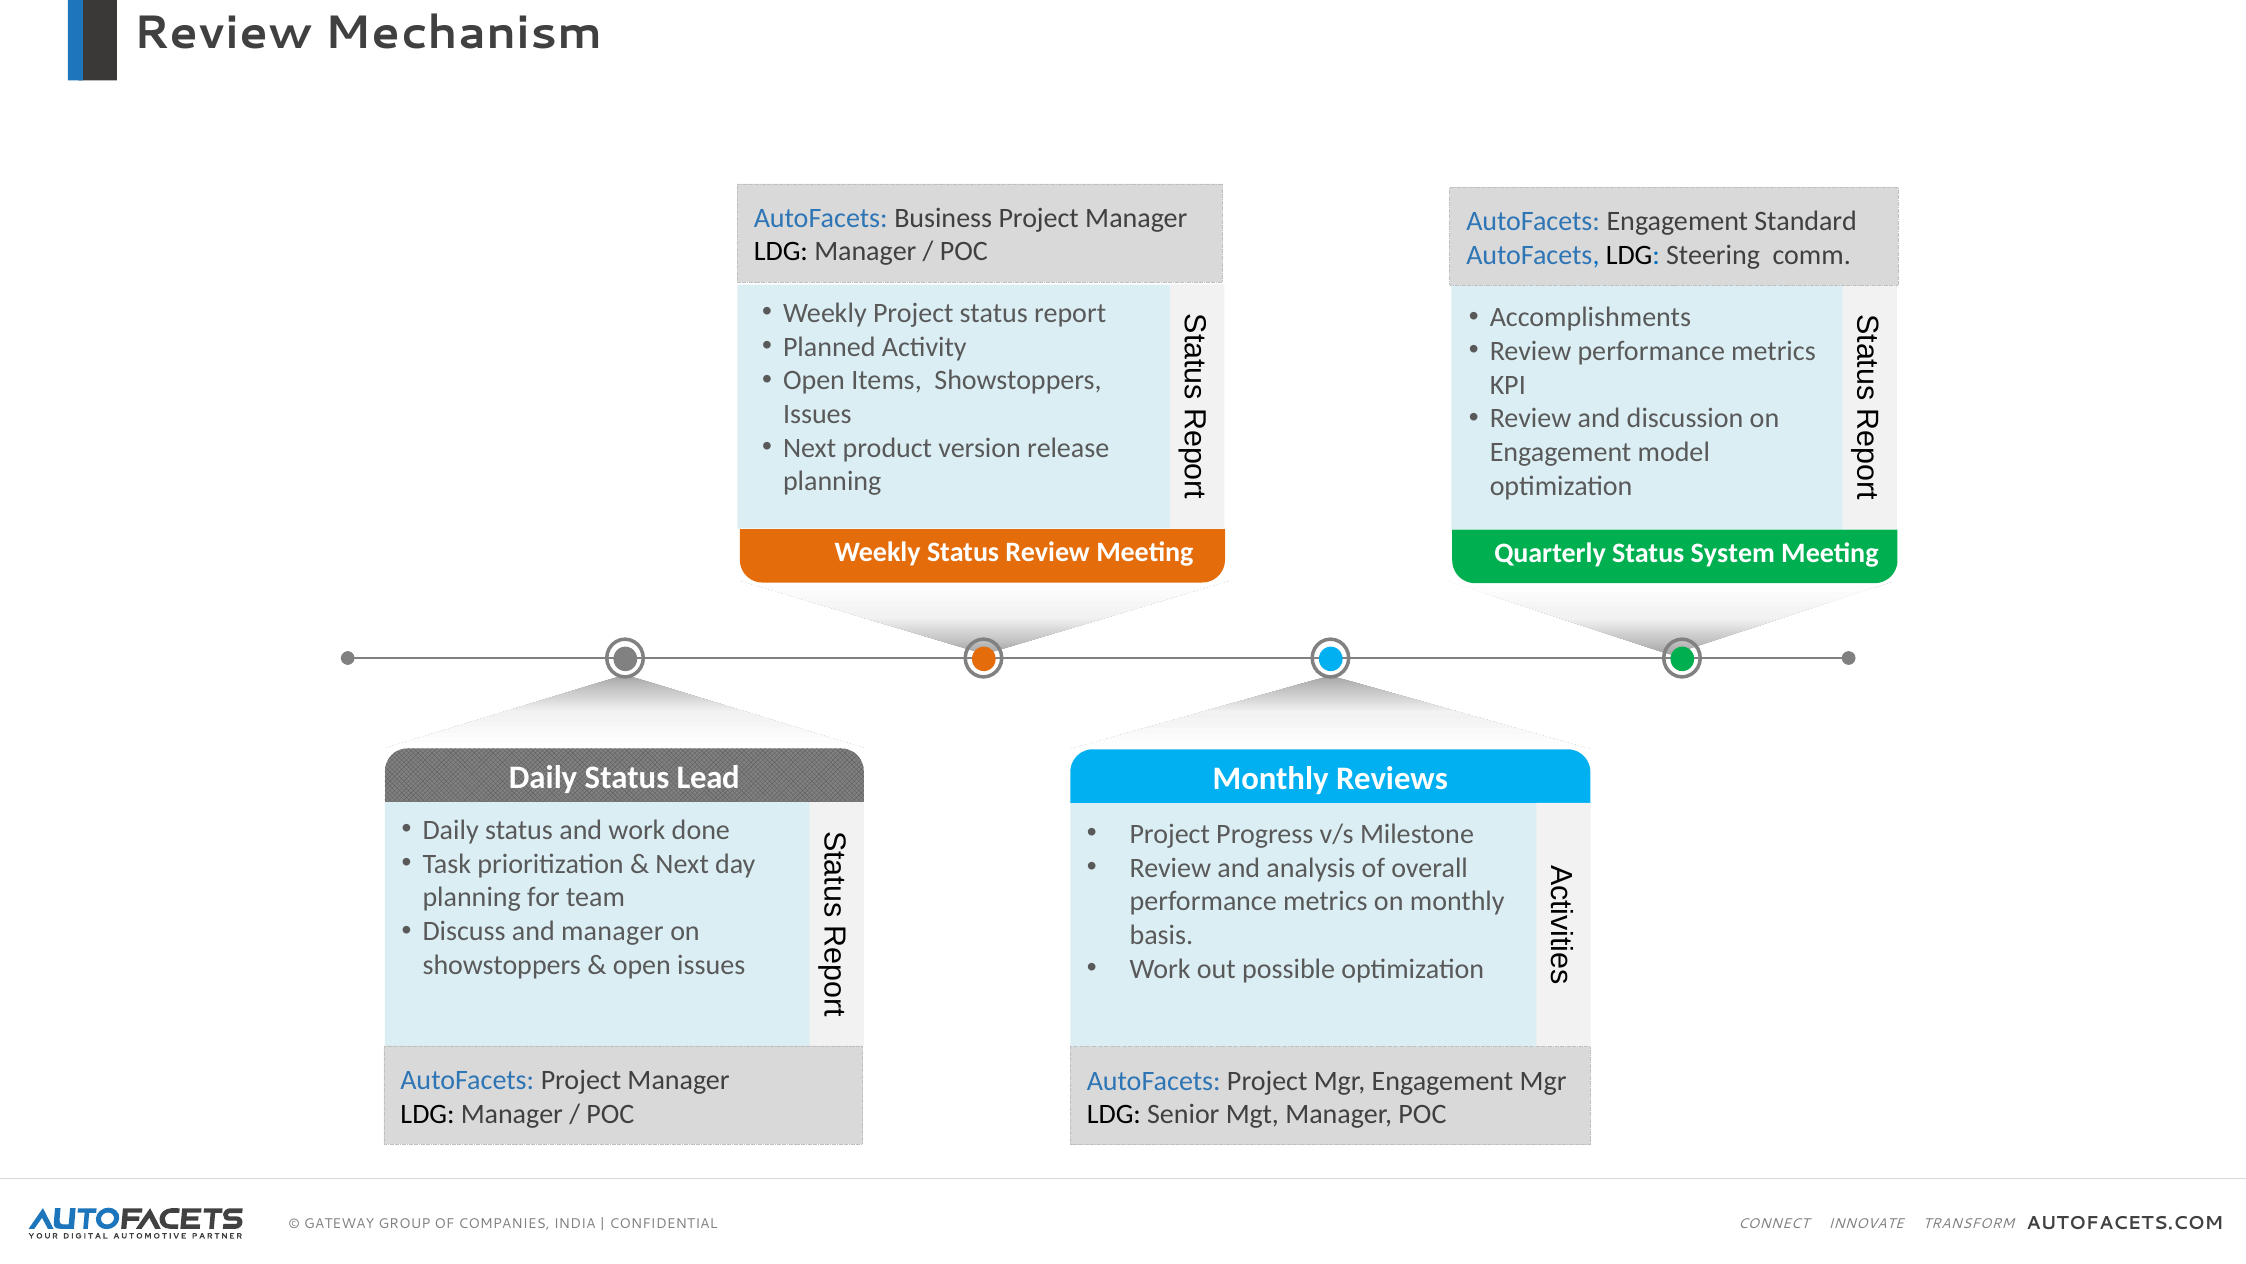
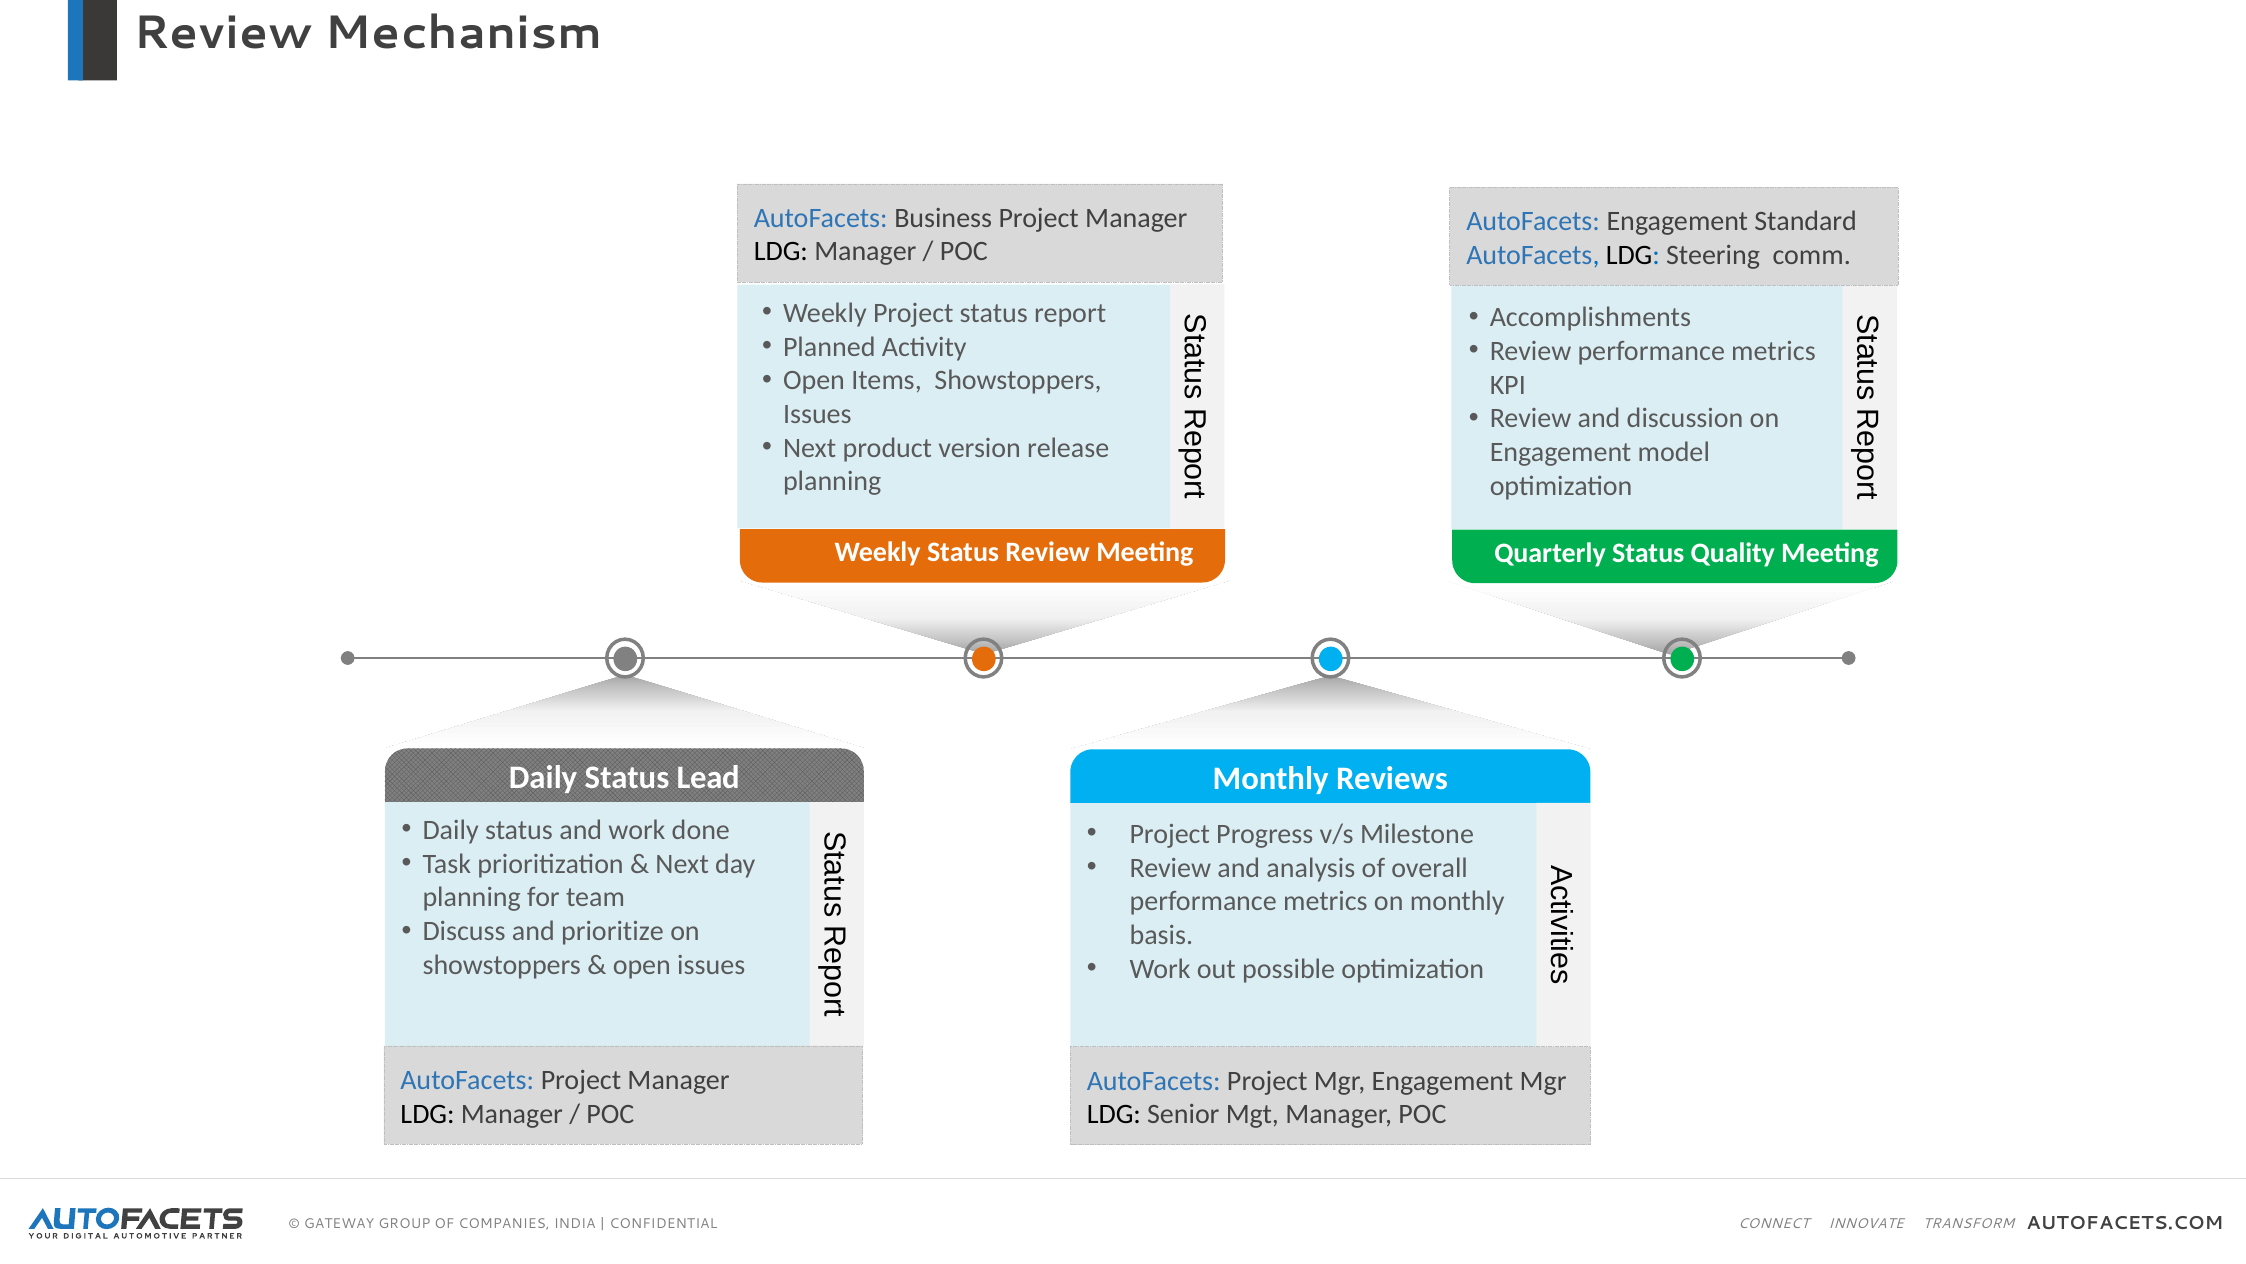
System: System -> Quality (1733, 553)
and manager: manager -> prioritize (612, 931)
